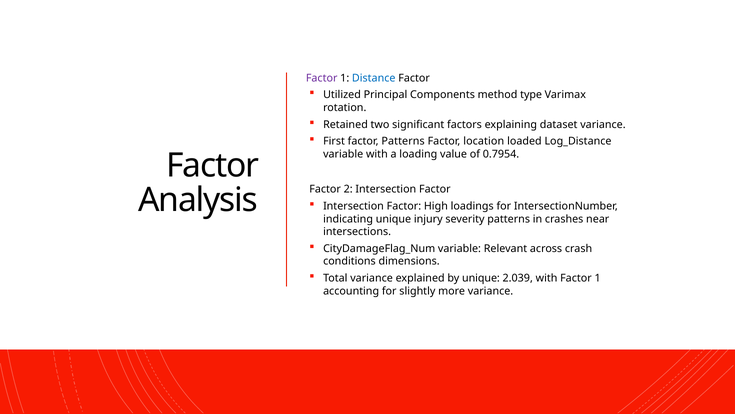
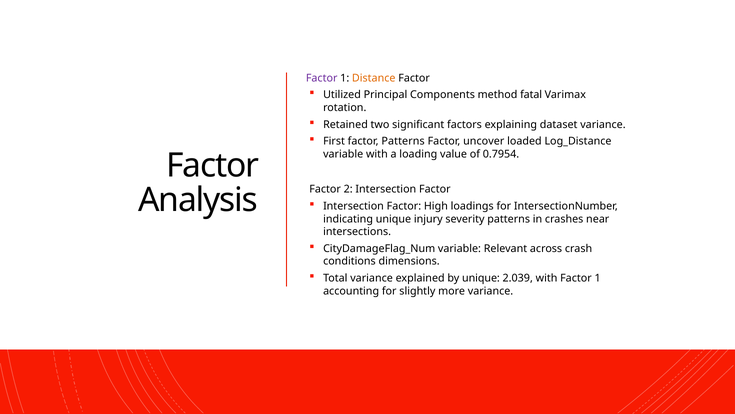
Distance colour: blue -> orange (374, 78)
type: type -> fatal (531, 95)
location: location -> uncover (484, 141)
